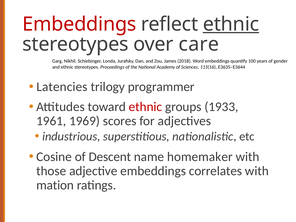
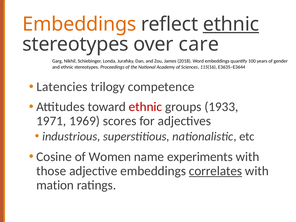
Embeddings colour: red -> orange (79, 24)
programmer: programmer -> competence (161, 87)
1961: 1961 -> 1971 (51, 121)
Descent: Descent -> Women (110, 157)
homemaker: homemaker -> experiments (200, 157)
correlates underline: none -> present (216, 171)
